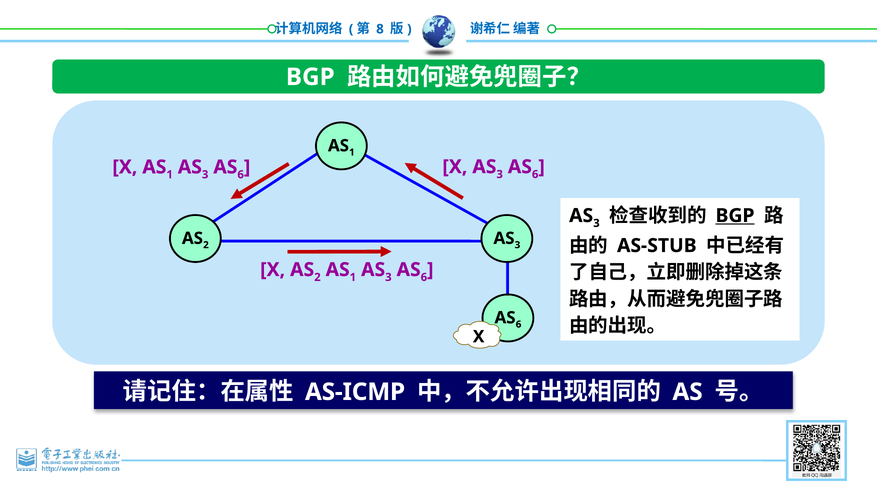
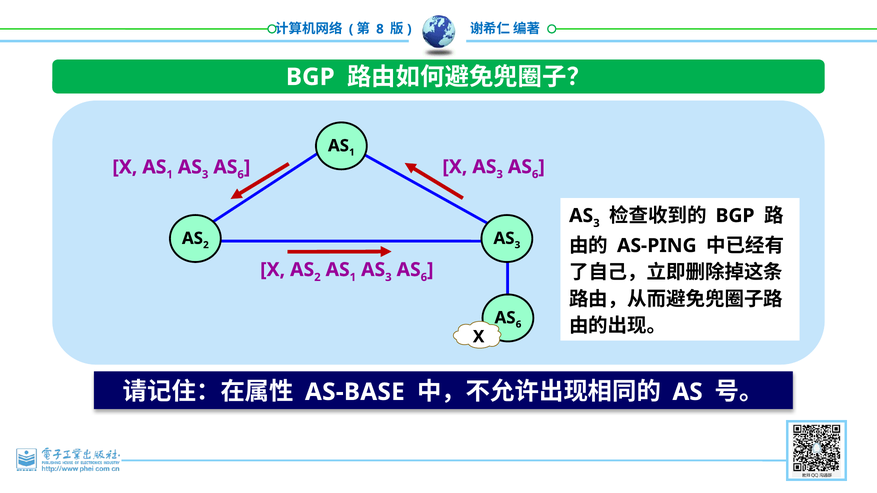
BGP underline: present -> none (735, 216)
AS-STUB: AS-STUB -> AS-PING (657, 246)
AS-ICMP: AS-ICMP -> AS-BASE (355, 392)
